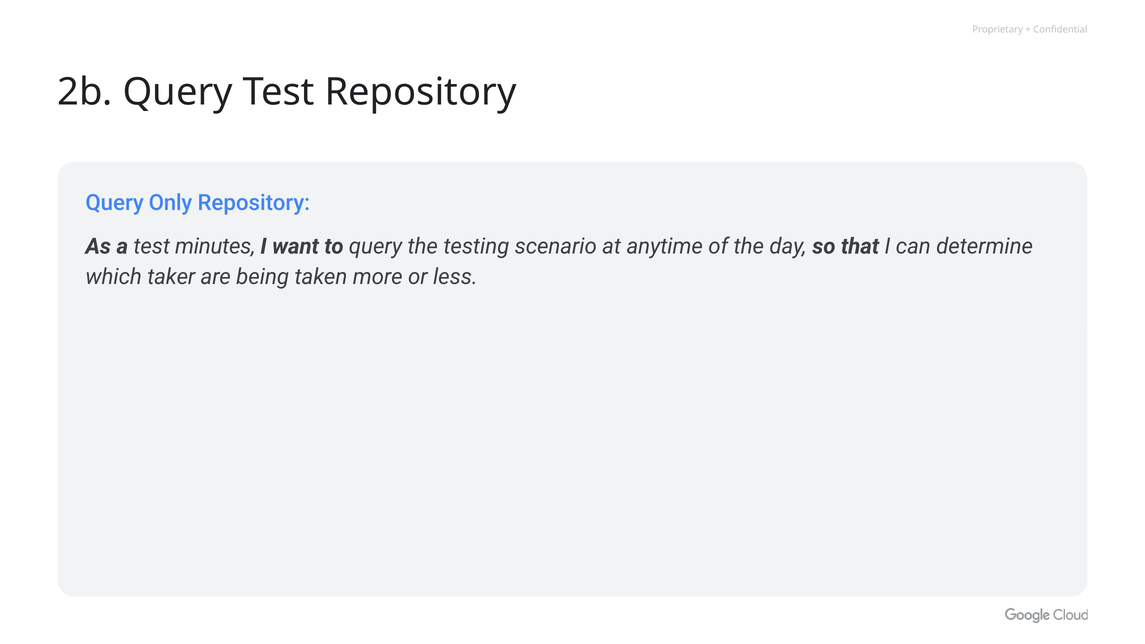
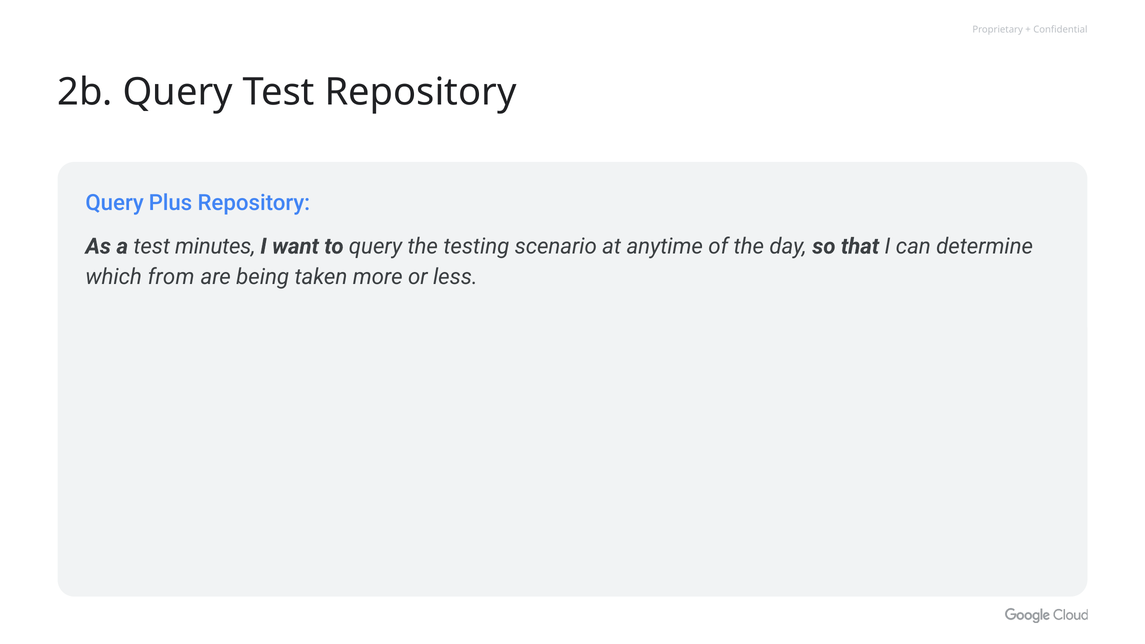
Only: Only -> Plus (170, 203)
taker: taker -> from (171, 277)
